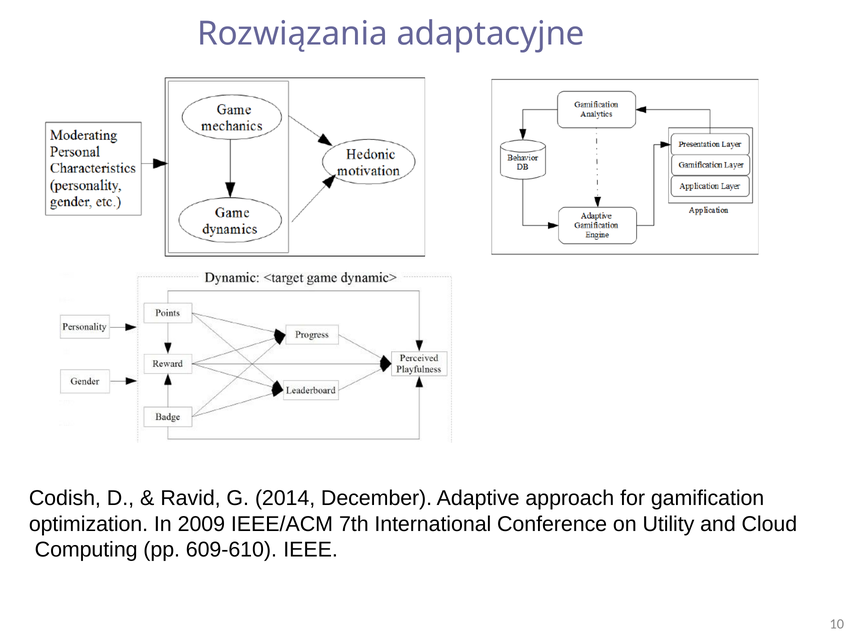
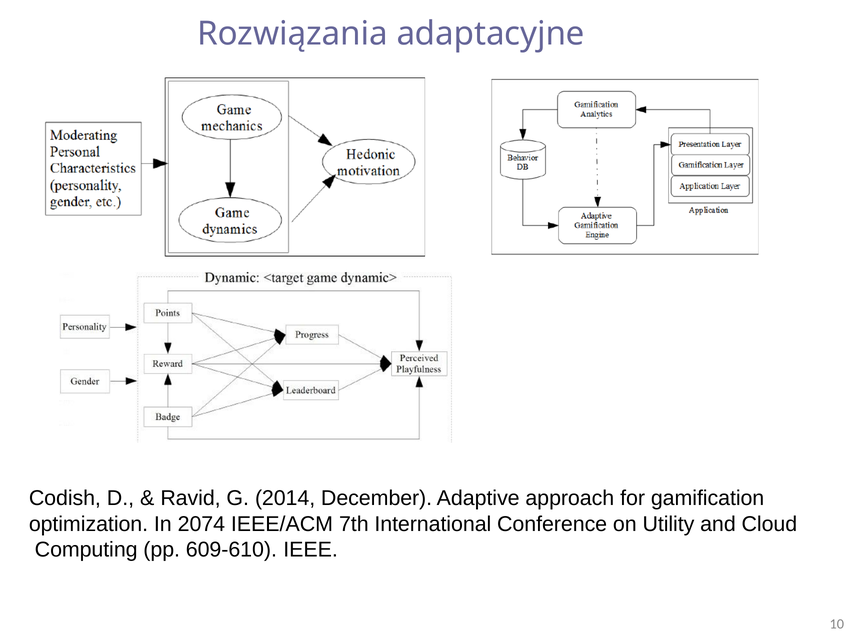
2009: 2009 -> 2074 (201, 524)
